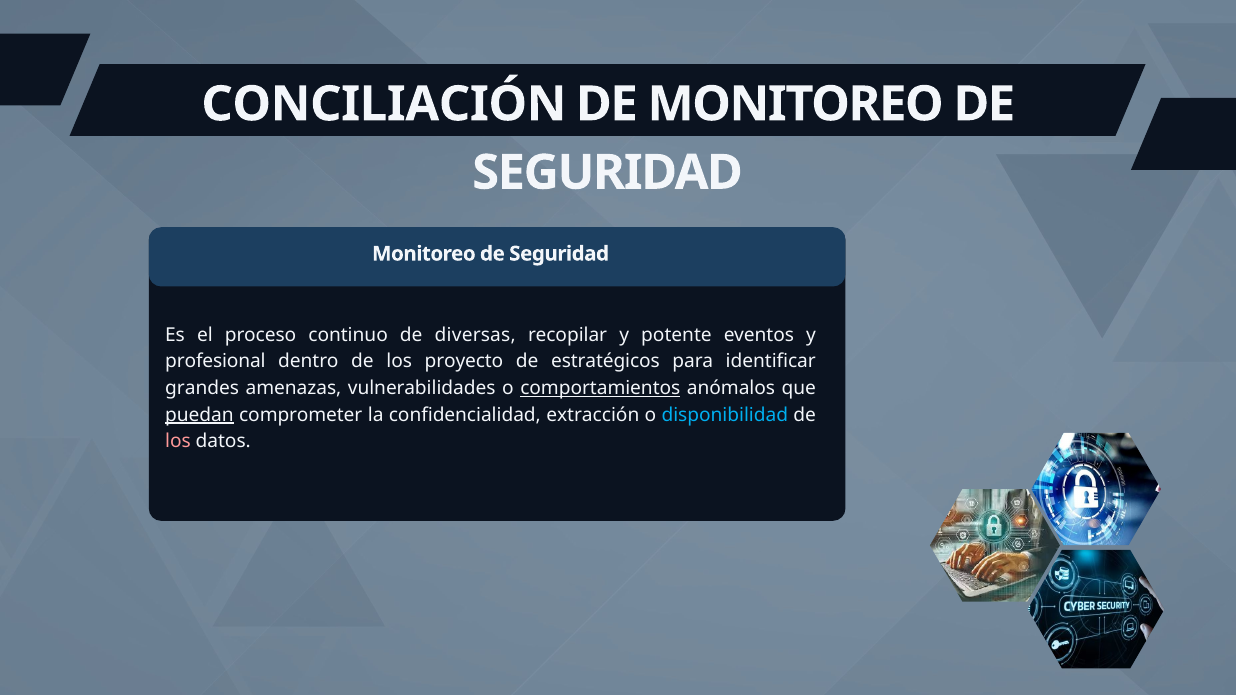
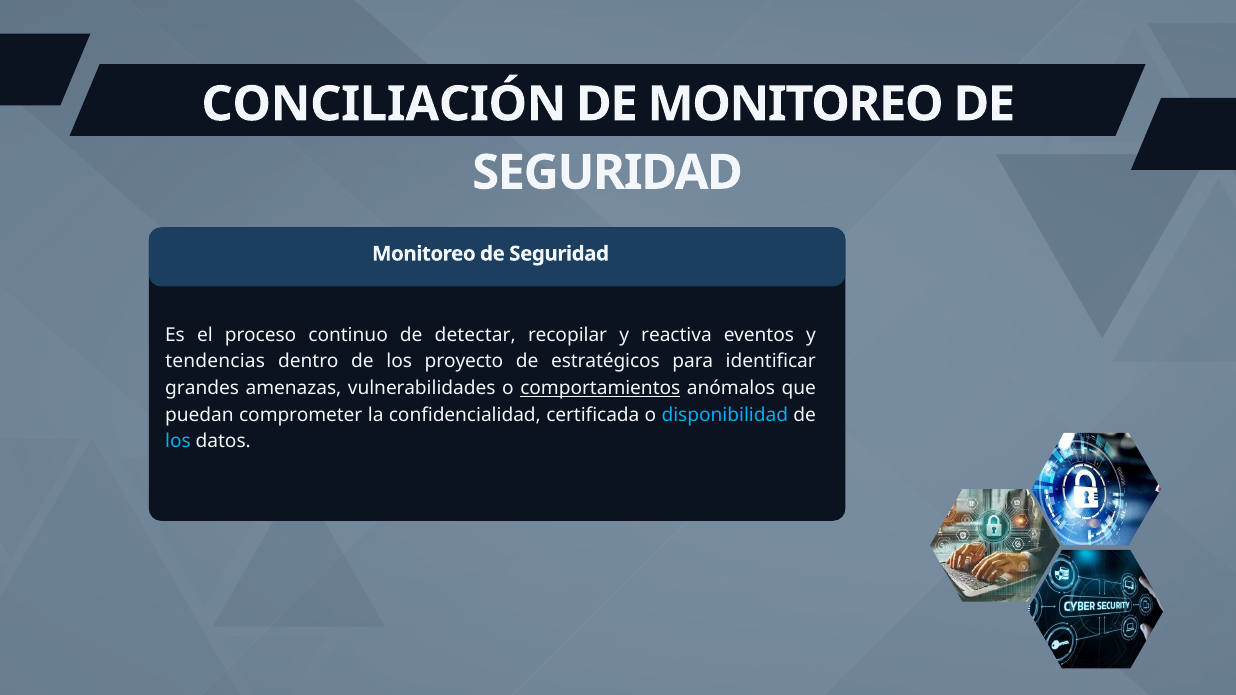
diversas: diversas -> detectar (475, 335)
potente: potente -> reactiva (676, 335)
profesional: profesional -> tendencias (215, 362)
puedan underline: present -> none (199, 415)
extracción: extracción -> certificada (593, 415)
los colour: pink -> light blue (178, 442)
